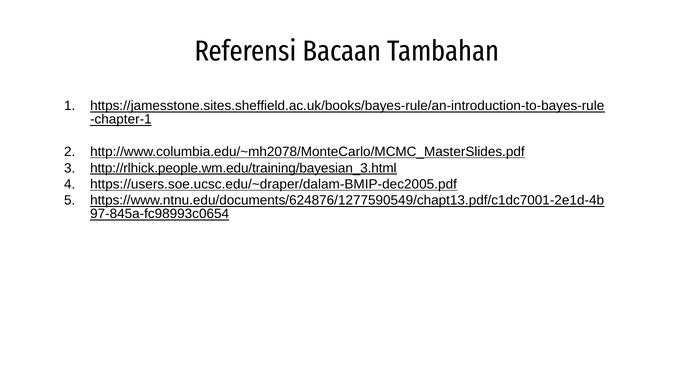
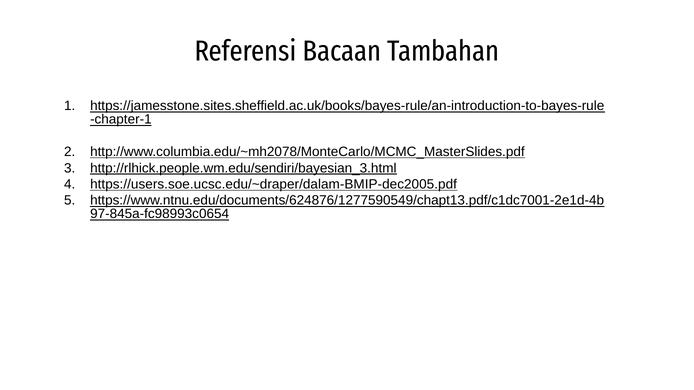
http://rlhick.people.wm.edu/training/bayesian_3.html: http://rlhick.people.wm.edu/training/bayesian_3.html -> http://rlhick.people.wm.edu/sendiri/bayesian_3.html (243, 168)
